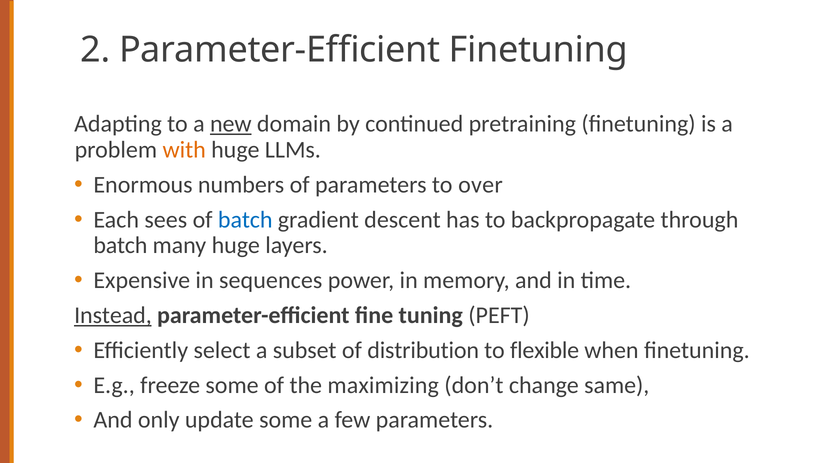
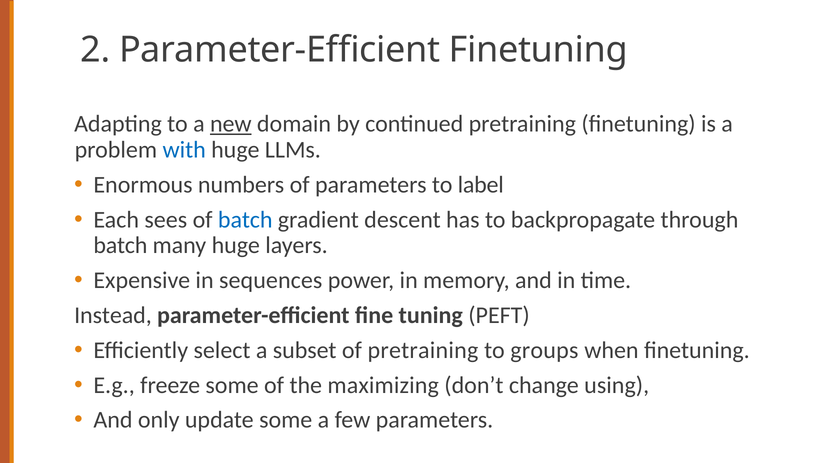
with colour: orange -> blue (184, 150)
over: over -> label (481, 185)
Instead underline: present -> none (113, 316)
of distribution: distribution -> pretraining (423, 351)
flexible: flexible -> groups (544, 351)
same: same -> using (617, 385)
